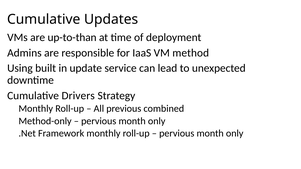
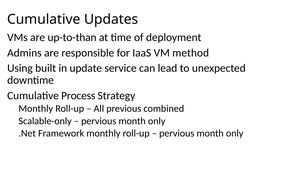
Drivers: Drivers -> Process (78, 96)
Method-only: Method-only -> Scalable-only (45, 121)
